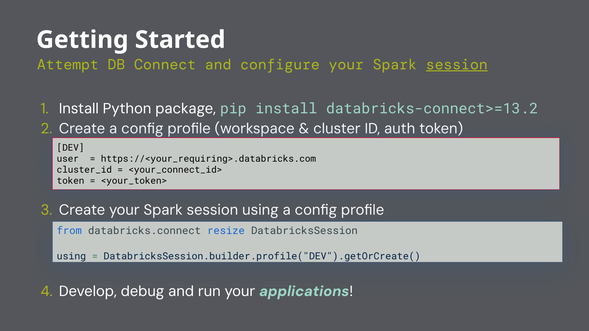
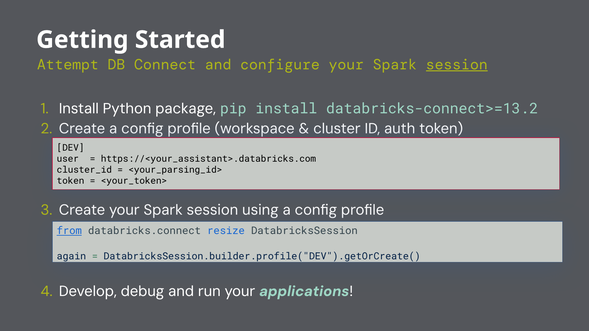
https://<your_requiring>.databricks.com: https://<your_requiring>.databricks.com -> https://<your_assistant>.databricks.com (208, 159)
<your_connect_id>: <your_connect_id> -> <your_parsing_id> (175, 170)
from underline: none -> present (69, 231)
using: using -> again (71, 257)
